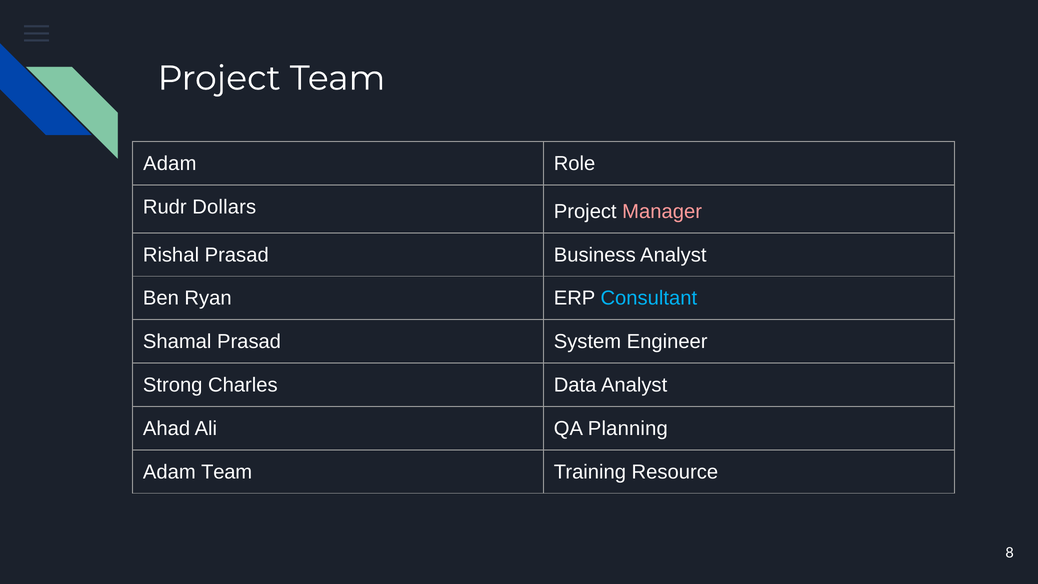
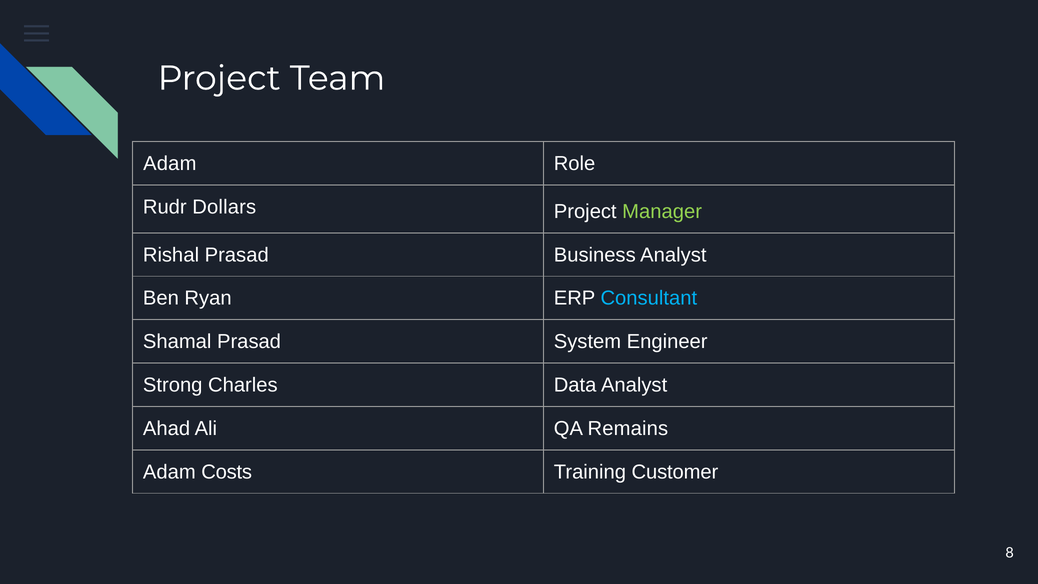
Manager colour: pink -> light green (662, 211)
Planning: Planning -> Remains (628, 428)
Adam Team: Team -> Costs (227, 472)
Resource: Resource -> Customer (675, 472)
